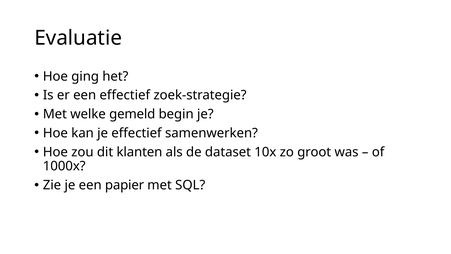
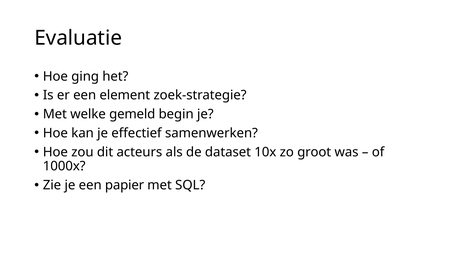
een effectief: effectief -> element (125, 95)
klanten: klanten -> acteurs (139, 152)
